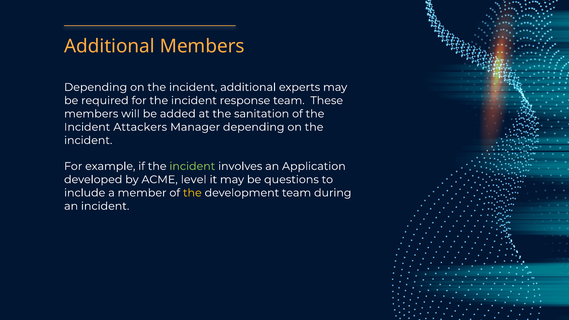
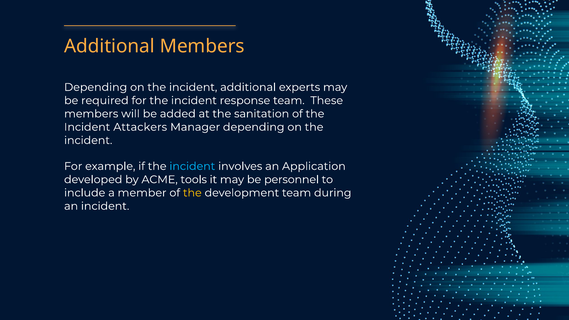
incident colour: light green -> light blue (192, 166)
level: level -> tools (194, 180)
questions: questions -> personnel (292, 180)
